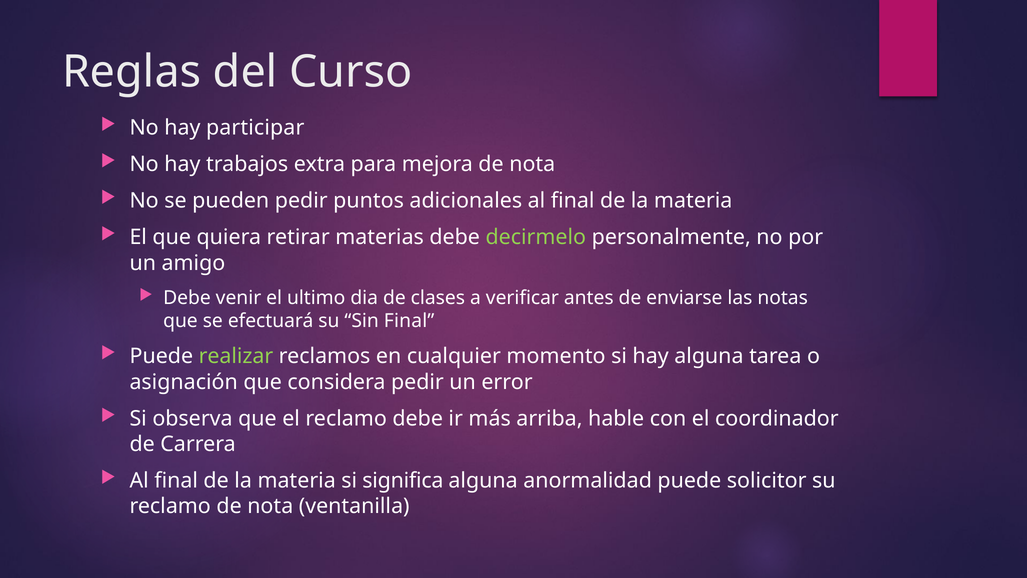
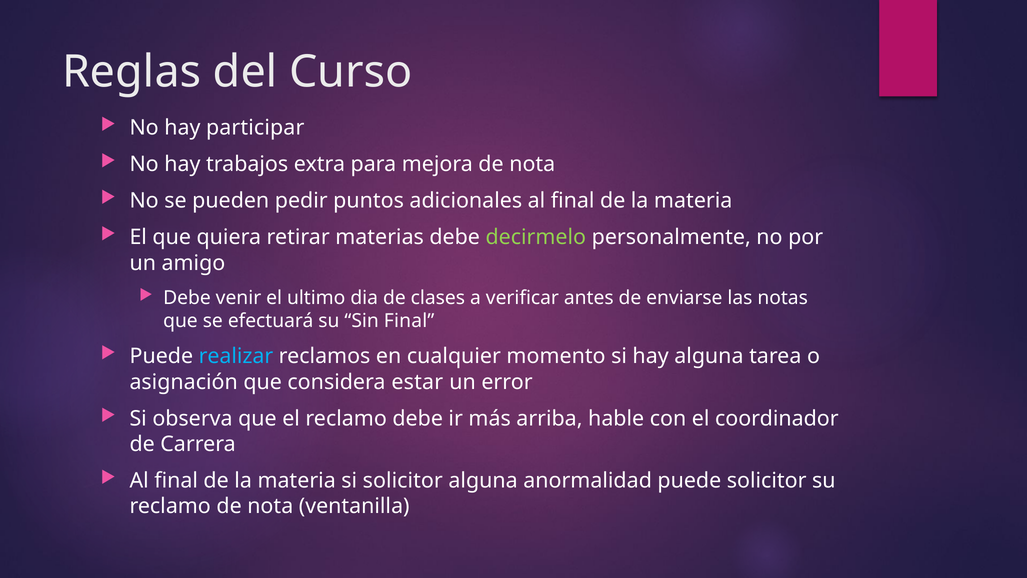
realizar colour: light green -> light blue (236, 356)
considera pedir: pedir -> estar (417, 382)
si significa: significa -> solicitor (403, 480)
